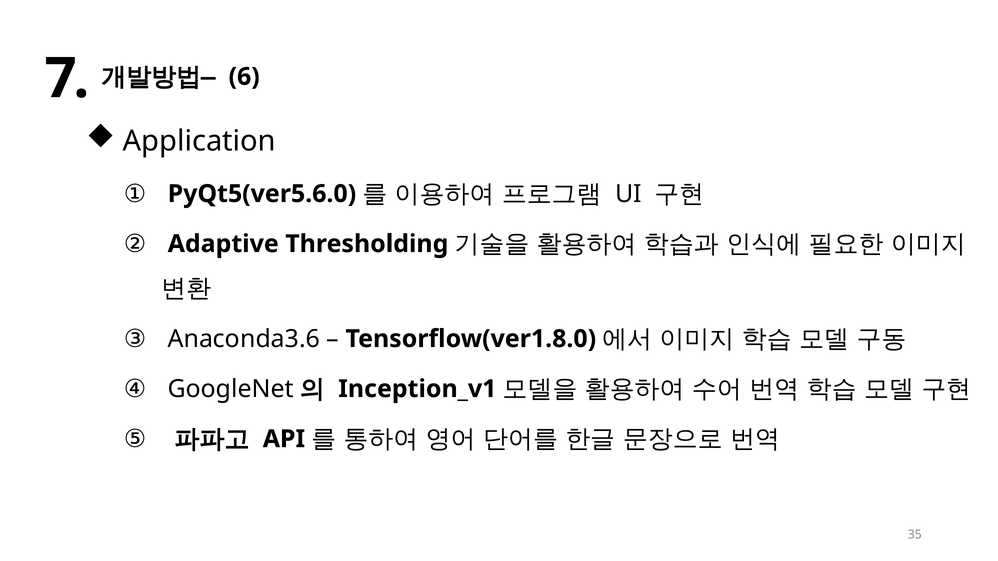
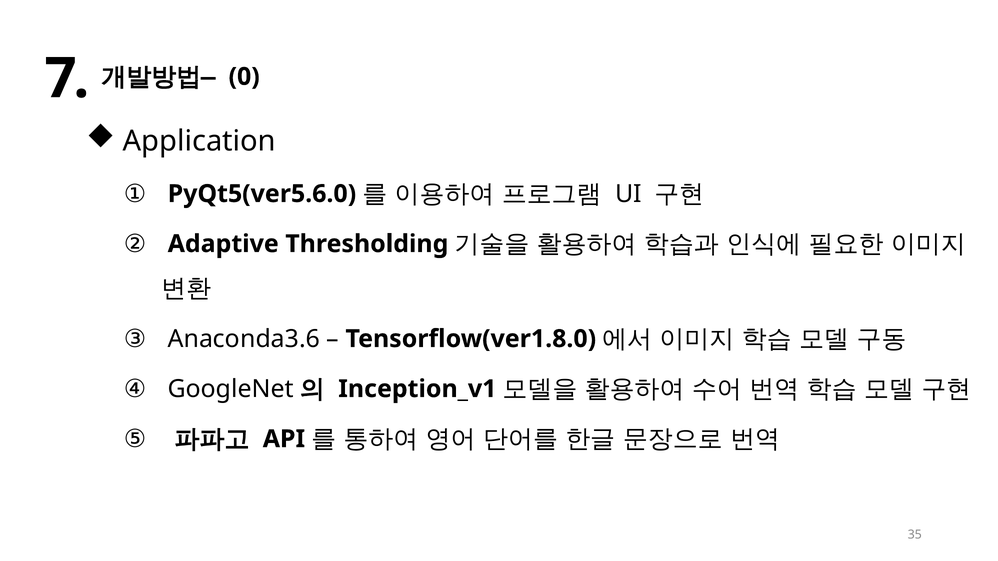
6: 6 -> 0 (244, 77)
